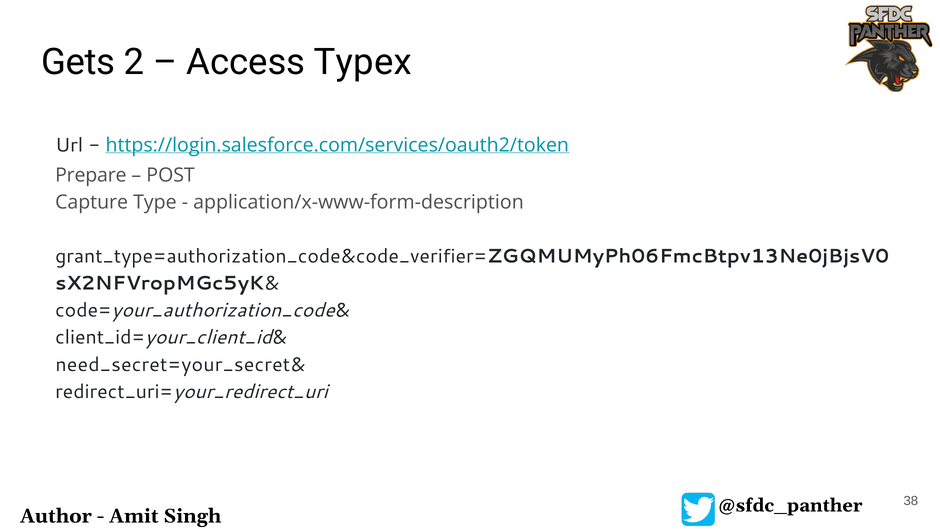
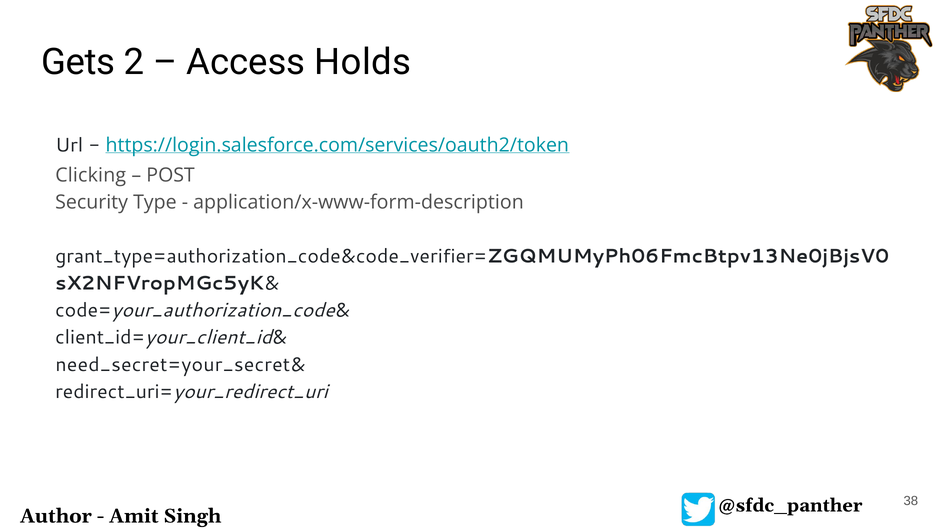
Typex: Typex -> Holds (363, 62)
Prepare: Prepare -> Clicking (91, 175)
Capture: Capture -> Security (92, 202)
